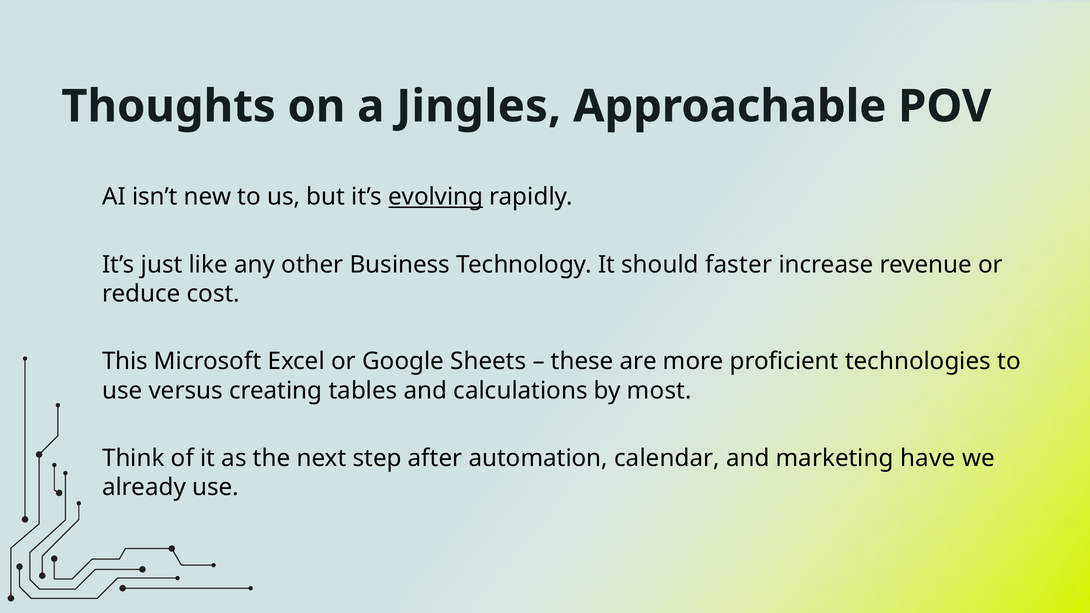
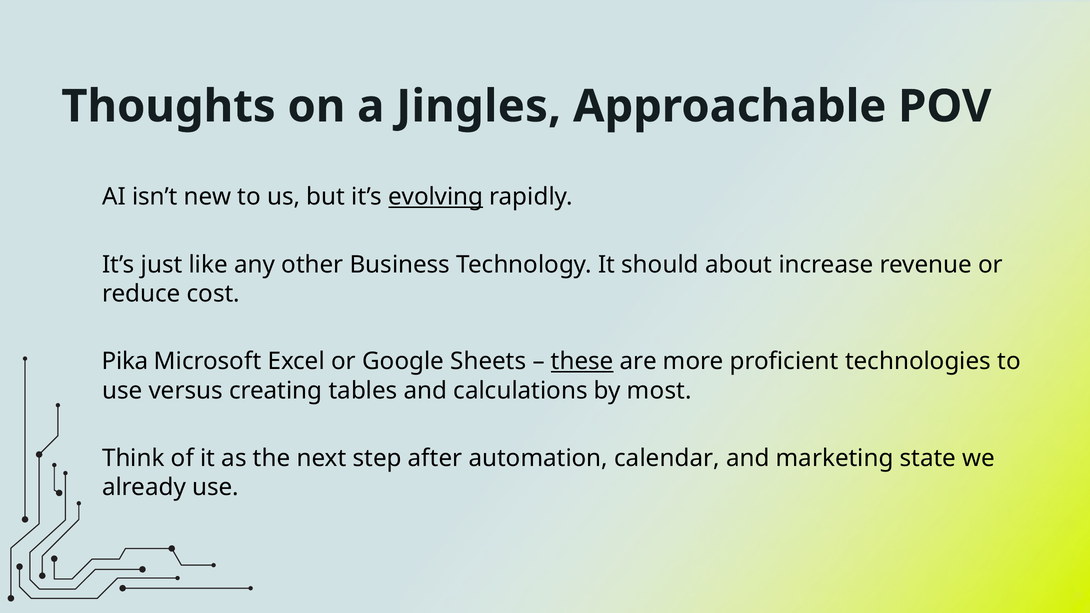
faster: faster -> about (739, 265)
This: This -> Pika (125, 362)
these underline: none -> present (582, 362)
have: have -> state (928, 458)
